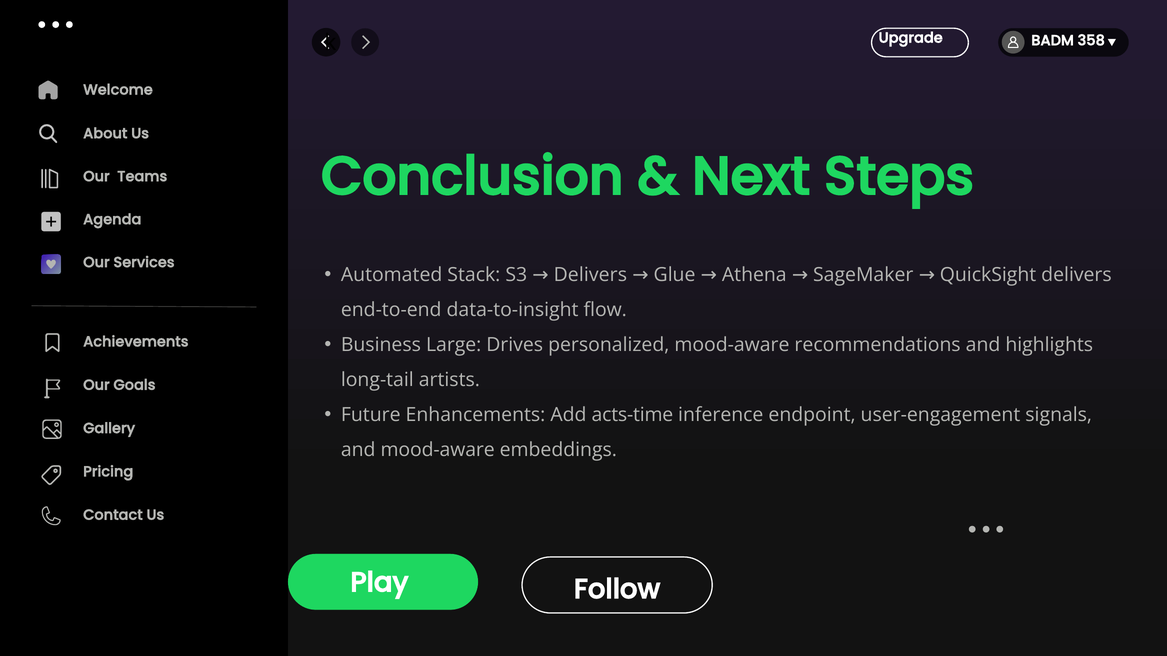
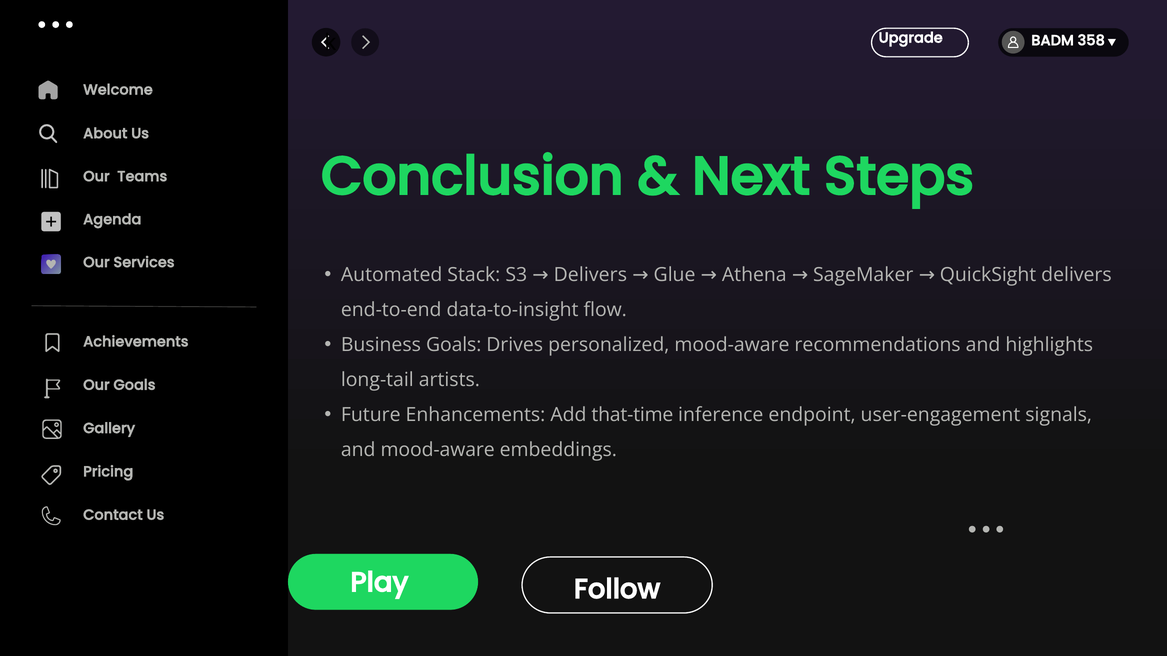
Business Large: Large -> Goals (454, 345)
acts-time: acts-time -> that-time (632, 415)
